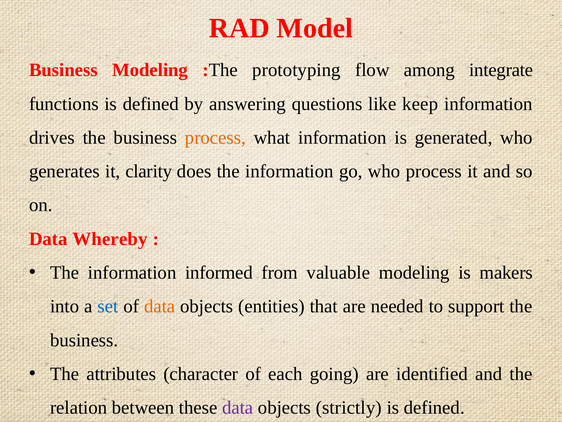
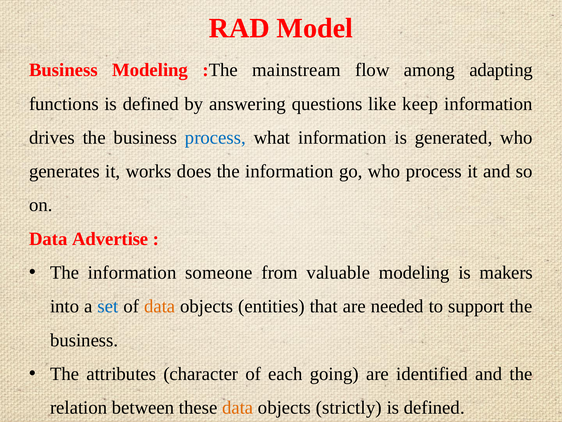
prototyping: prototyping -> mainstream (296, 70)
integrate: integrate -> adapting (501, 70)
process colour: orange -> blue (215, 137)
clarity: clarity -> works (149, 171)
Whereby: Whereby -> Advertise (110, 239)
informed: informed -> someone (219, 272)
data colour: purple -> orange (238, 407)
